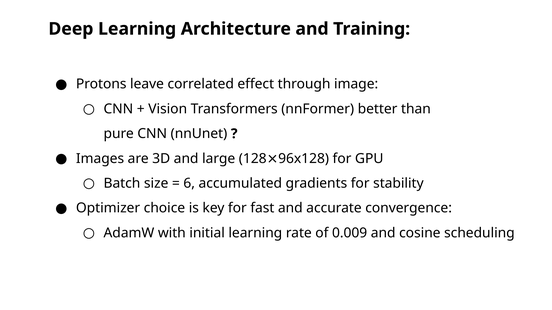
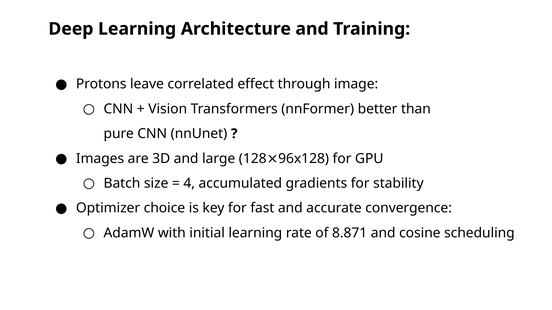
6: 6 -> 4 (189, 184)
0.009: 0.009 -> 8.871 (350, 233)
